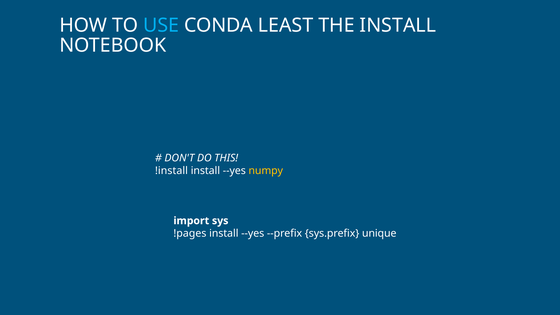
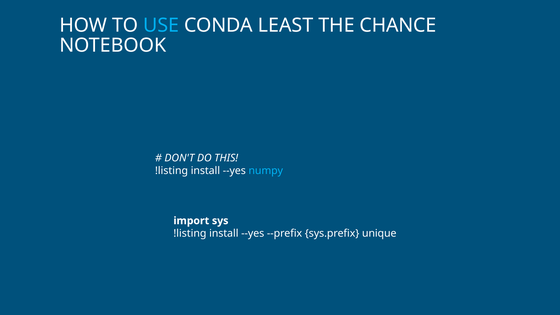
THE INSTALL: INSTALL -> CHANCE (398, 25)
!install: !install -> !listing (172, 171)
numpy colour: yellow -> light blue (266, 171)
!pages: !pages -> !listing (190, 233)
